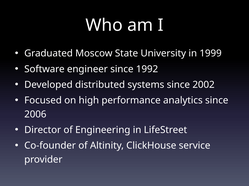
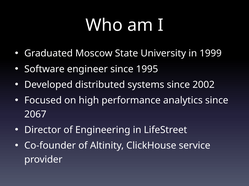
1992: 1992 -> 1995 (147, 69)
2006: 2006 -> 2067 (35, 115)
